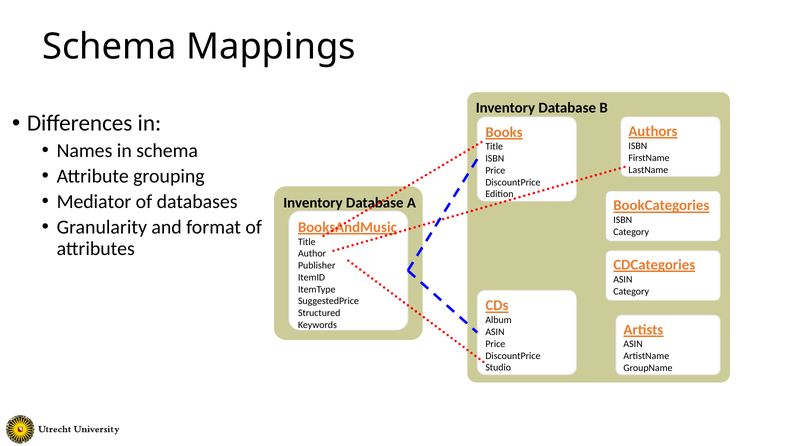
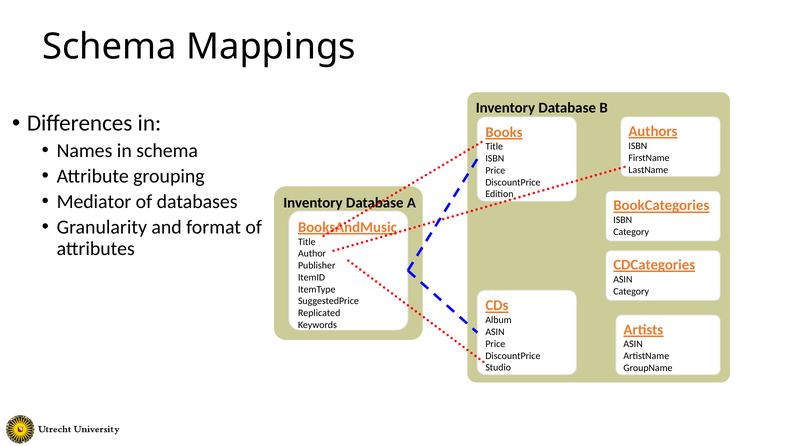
Structured: Structured -> Replicated (319, 313)
